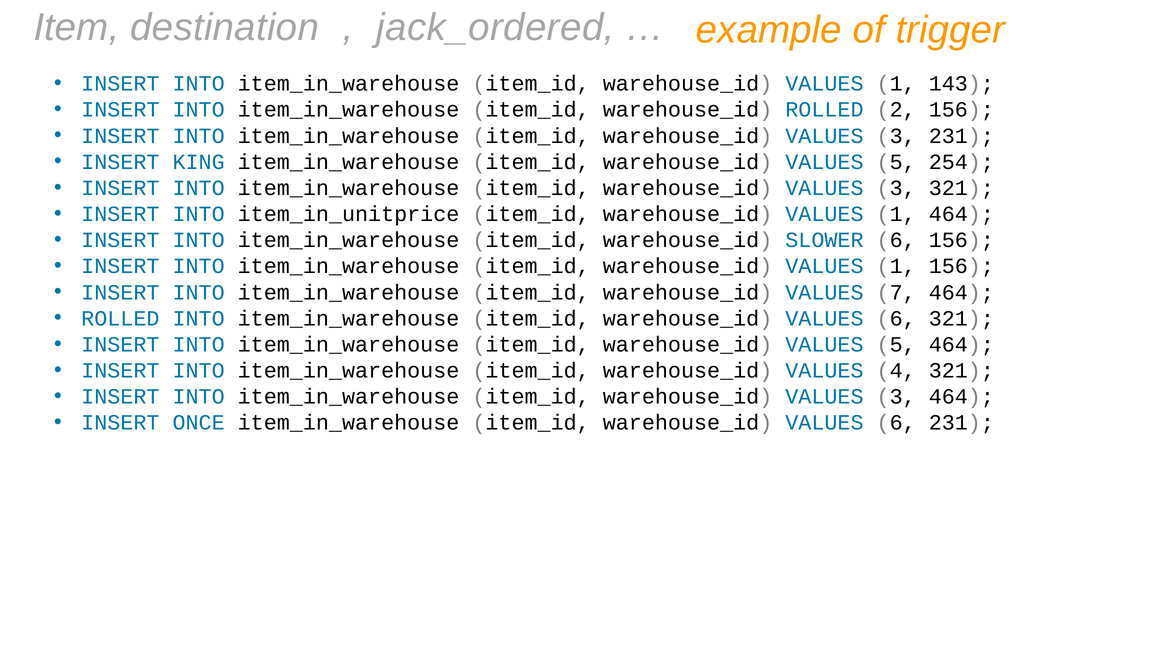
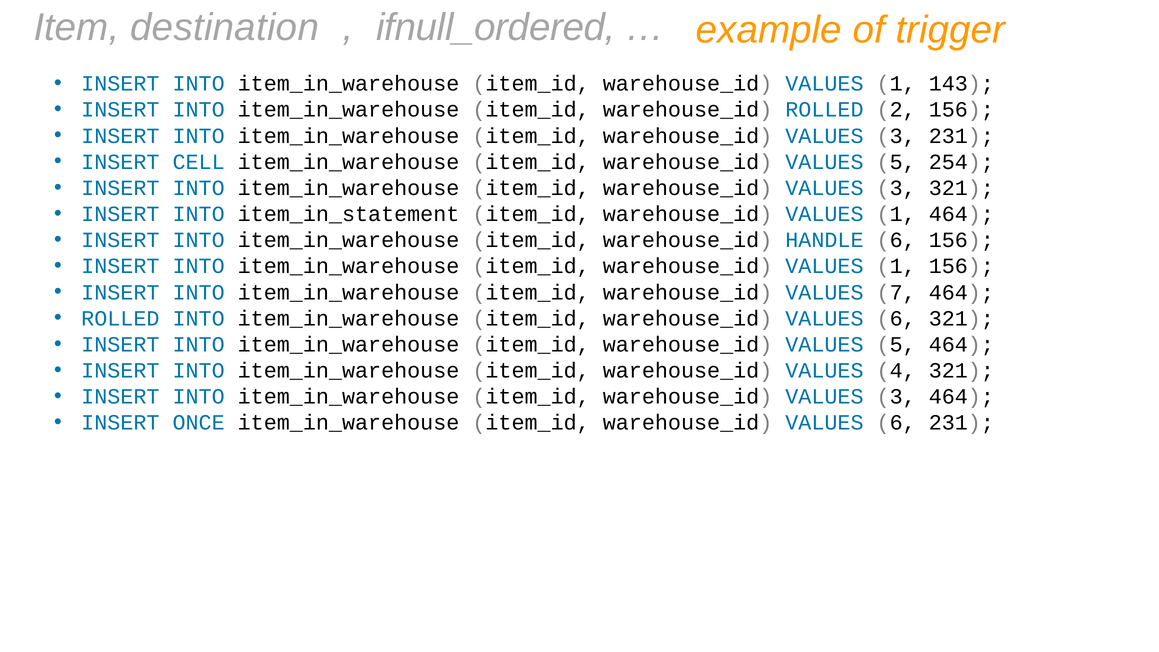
jack_ordered: jack_ordered -> ifnull_ordered (496, 28)
KING: KING -> CELL (199, 162)
item_in_unitprice: item_in_unitprice -> item_in_statement (349, 214)
SLOWER: SLOWER -> HANDLE (824, 240)
